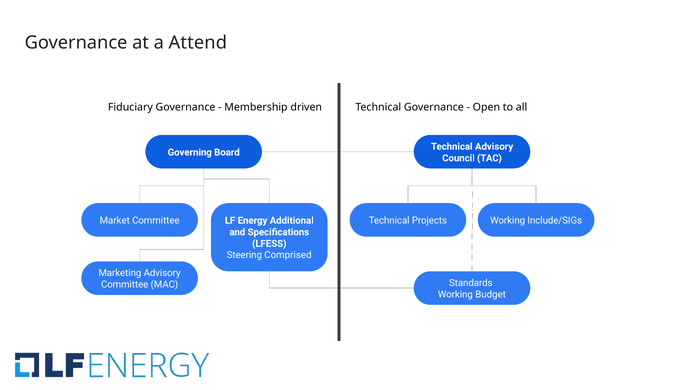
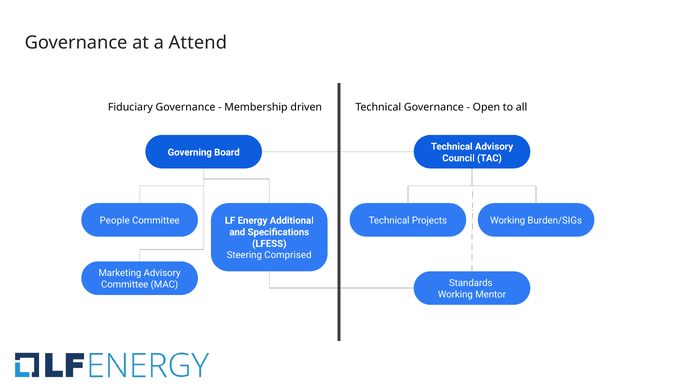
Market: Market -> People (115, 220)
Include/SIGs: Include/SIGs -> Burden/SIGs (555, 220)
Budget: Budget -> Mentor (491, 294)
